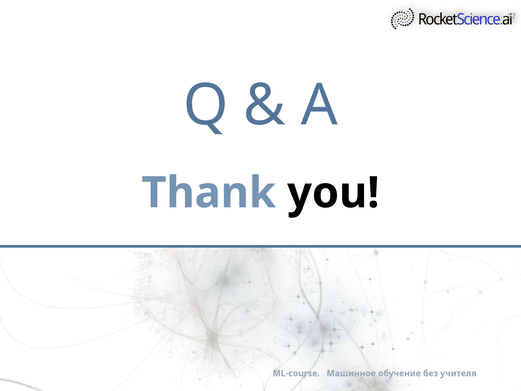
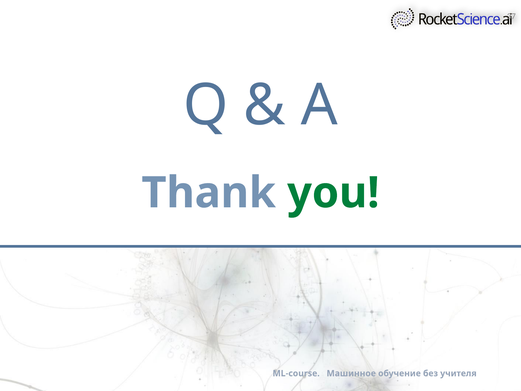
you colour: black -> green (333, 193)
